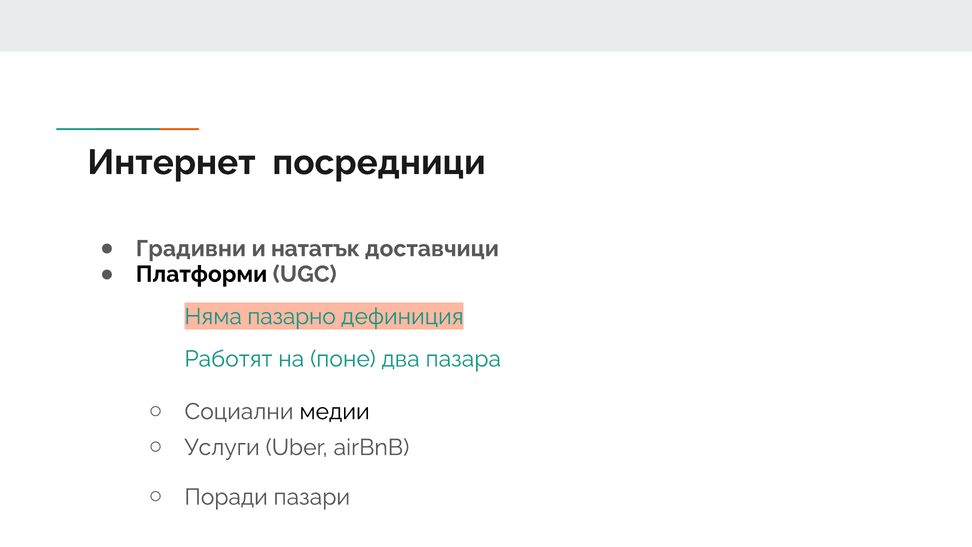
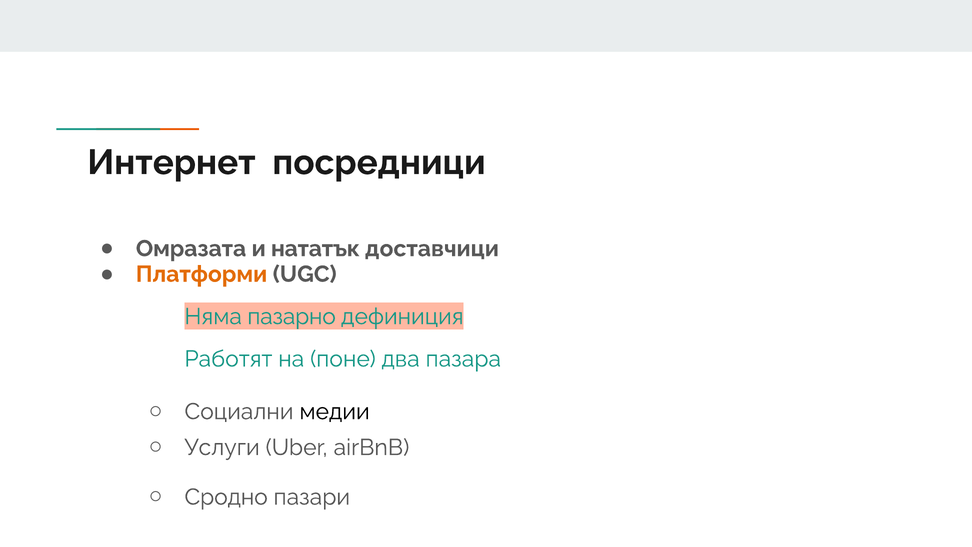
Градивни: Градивни -> Омразата (191, 249)
Платформи colour: black -> orange (202, 274)
Поради: Поради -> Сродно (226, 497)
